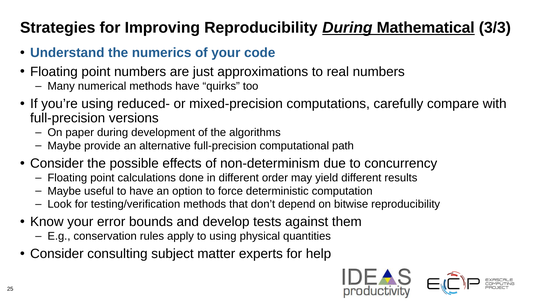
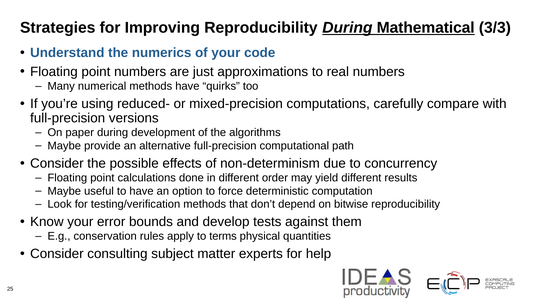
to using: using -> terms (223, 236)
